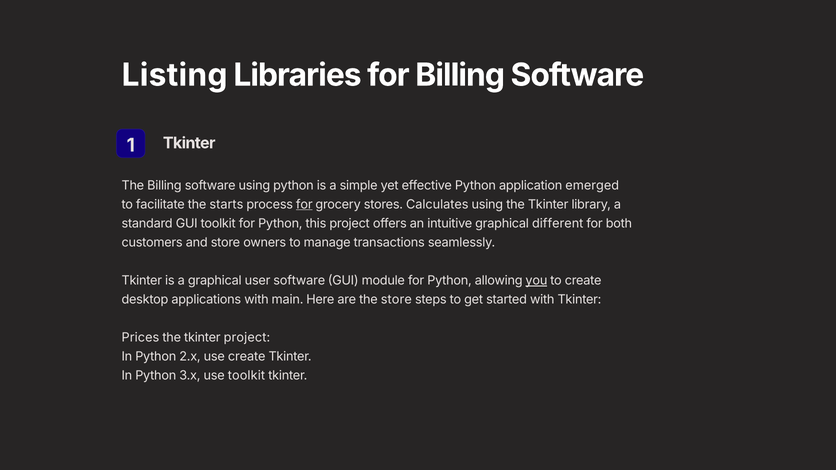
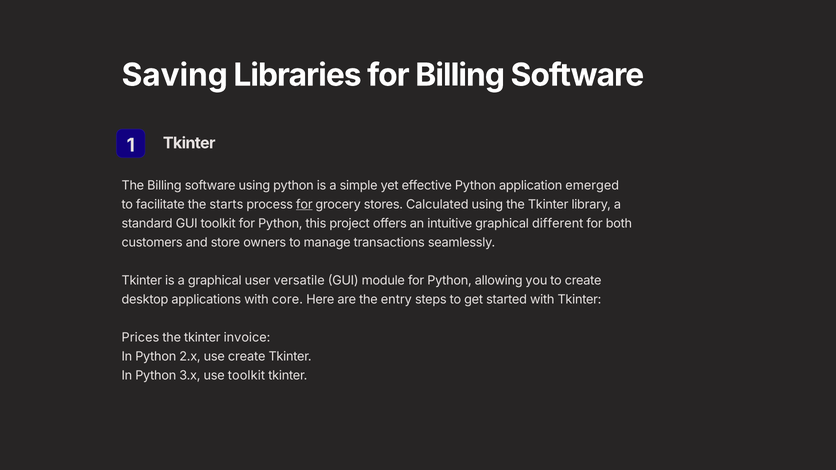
Listing: Listing -> Saving (175, 75)
Calculates: Calculates -> Calculated (437, 204)
user software: software -> versatile (299, 281)
you underline: present -> none (536, 281)
main: main -> core (287, 300)
the store: store -> entry (396, 300)
tkinter project: project -> invoice (247, 338)
